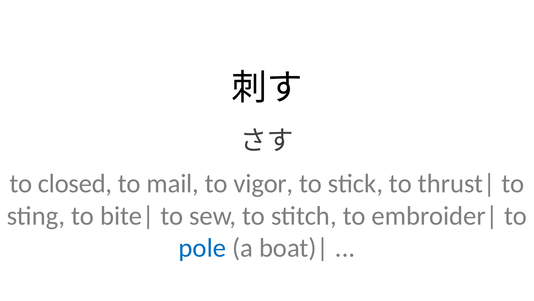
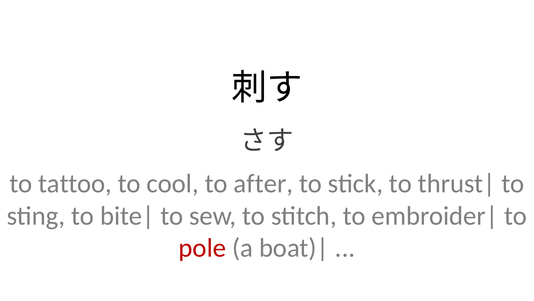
closed: closed -> tattoo (75, 183)
mail: mail -> cool (173, 183)
vigor: vigor -> after (263, 183)
pole colour: blue -> red (202, 247)
